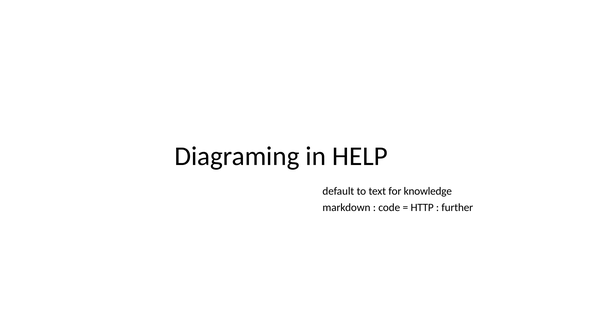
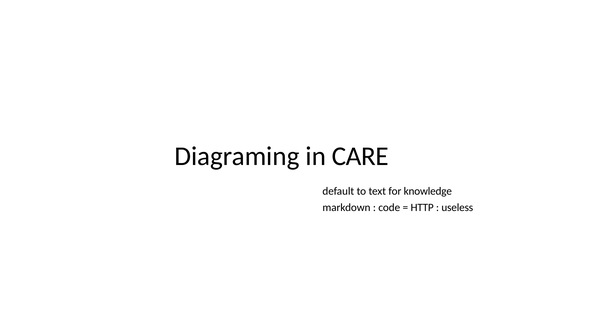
HELP: HELP -> CARE (360, 156)
further: further -> useless (457, 207)
